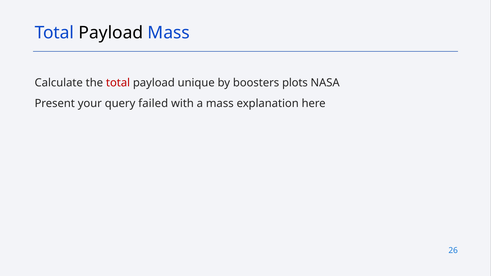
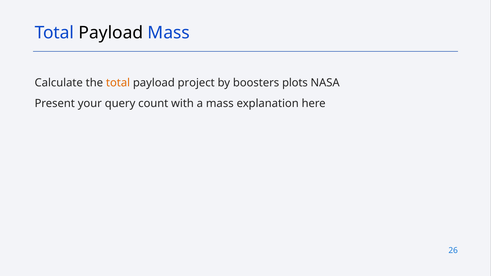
total colour: red -> orange (118, 83)
unique: unique -> project (196, 83)
failed: failed -> count (153, 103)
